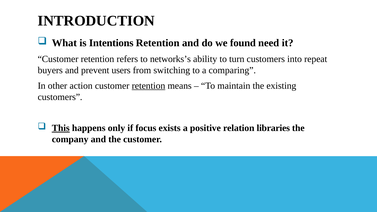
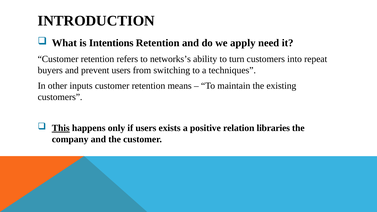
found: found -> apply (243, 43)
comparing: comparing -> techniques (232, 70)
action: action -> inputs (81, 86)
retention underline: present -> none (148, 86)
if focus: focus -> users (146, 128)
